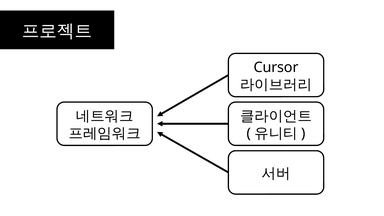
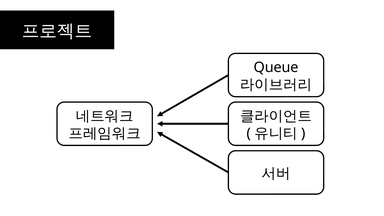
Cursor: Cursor -> Queue (276, 67)
